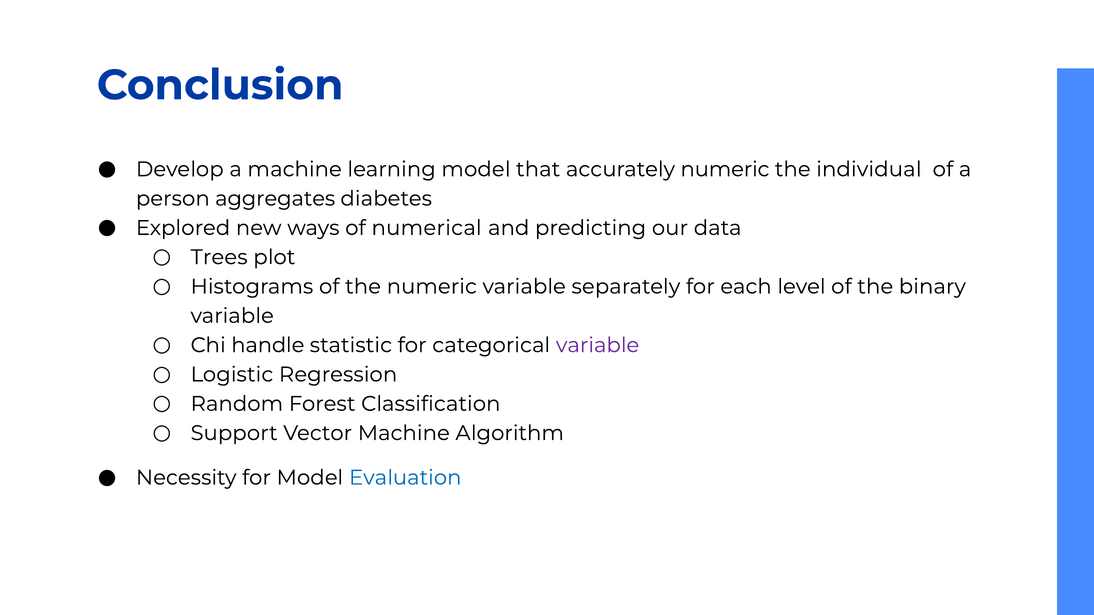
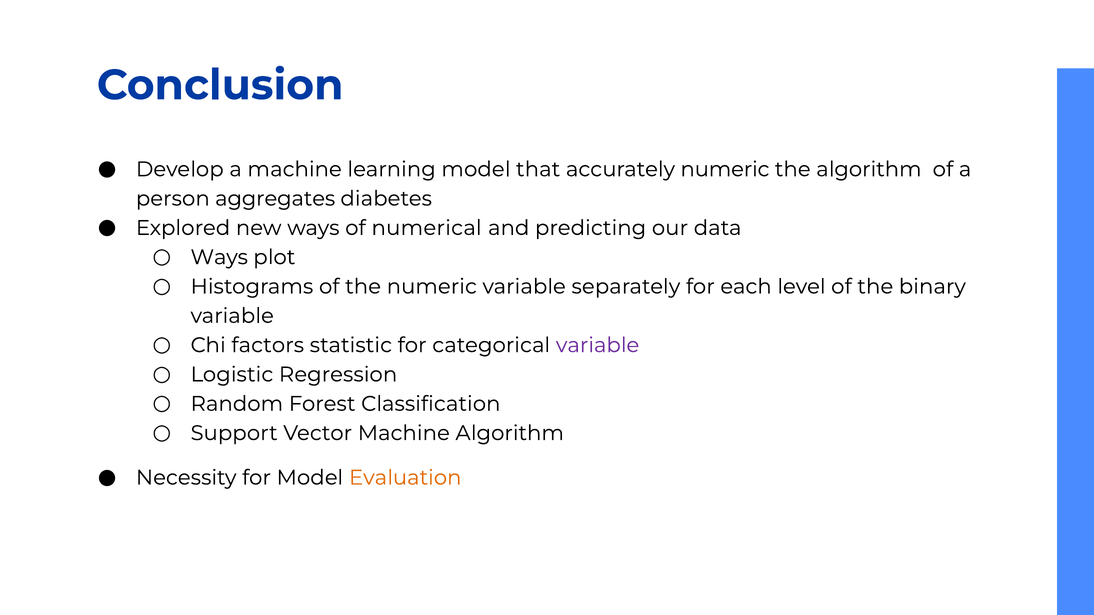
the individual: individual -> algorithm (869, 169)
Trees: Trees -> Ways (219, 257)
handle: handle -> factors (268, 345)
Evaluation colour: blue -> orange (405, 478)
